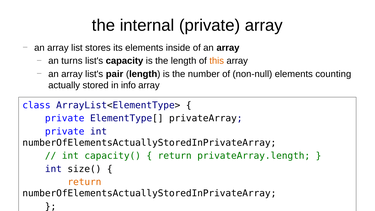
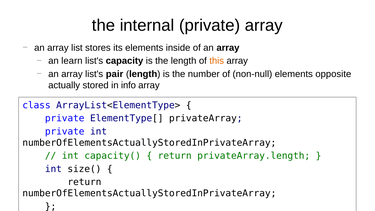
turns: turns -> learn (72, 61)
counting: counting -> opposite (333, 74)
return colour: orange -> black (84, 182)
